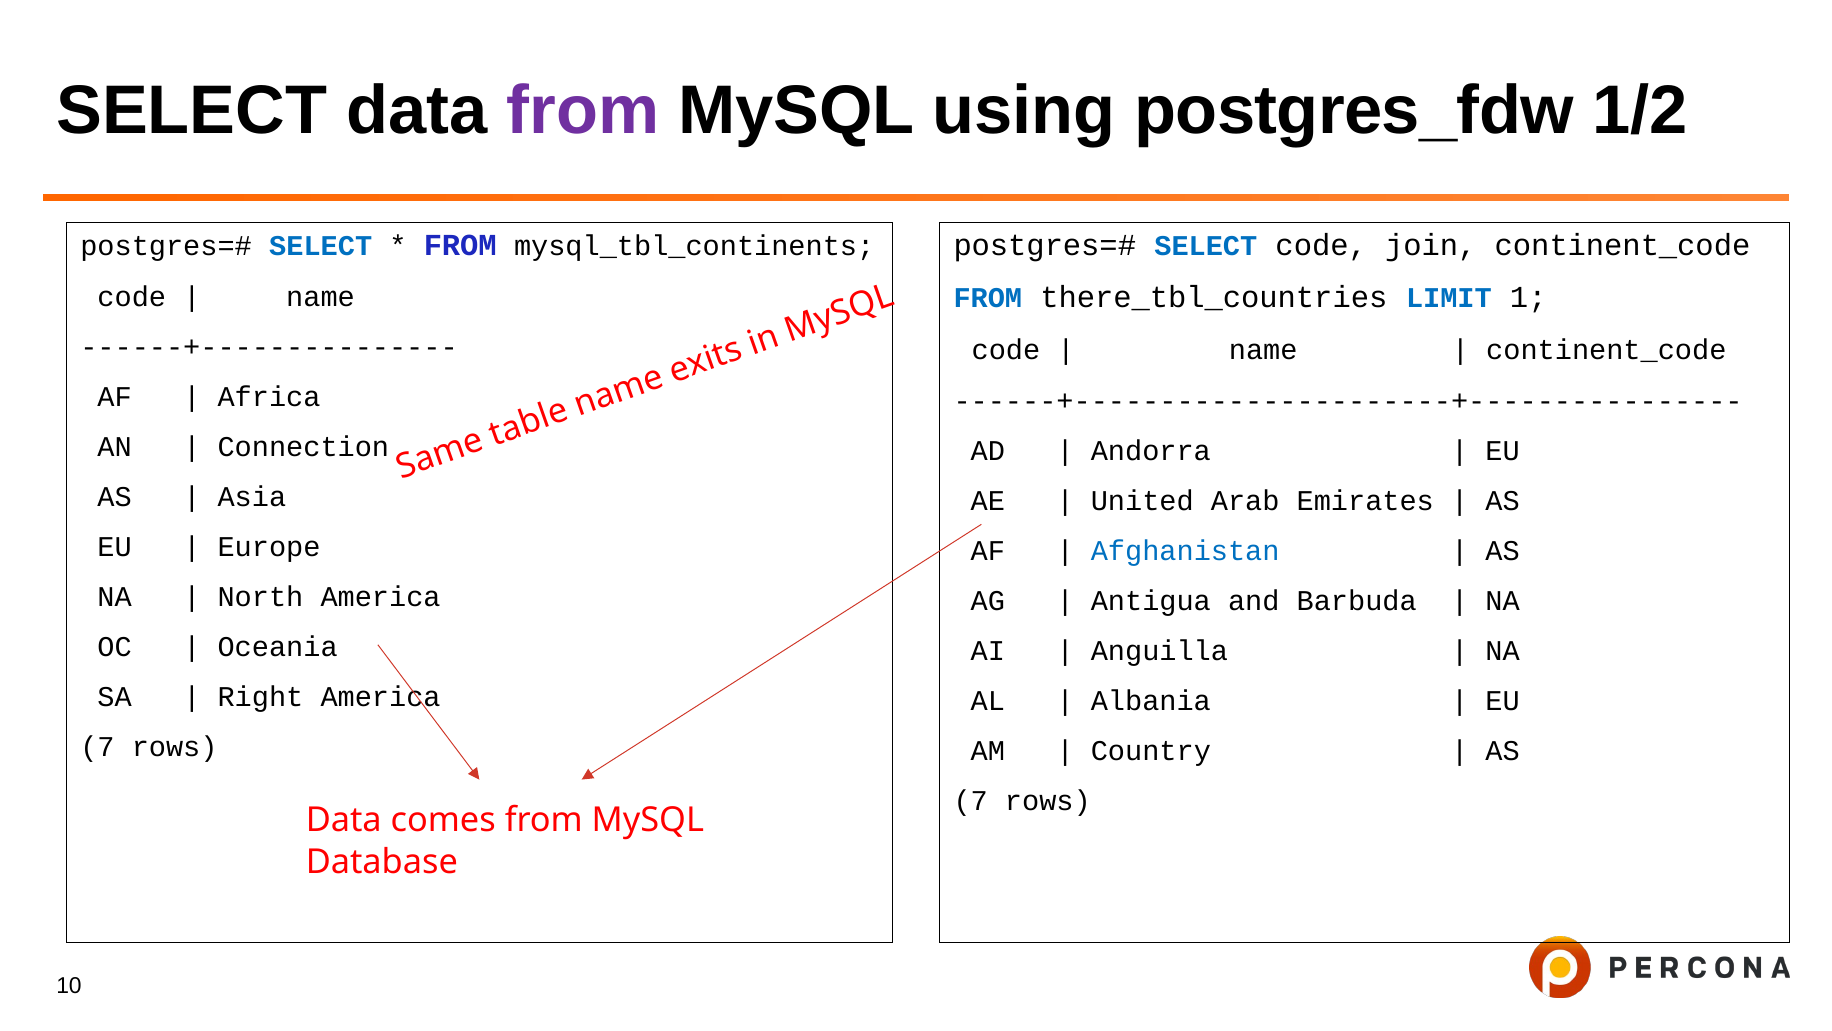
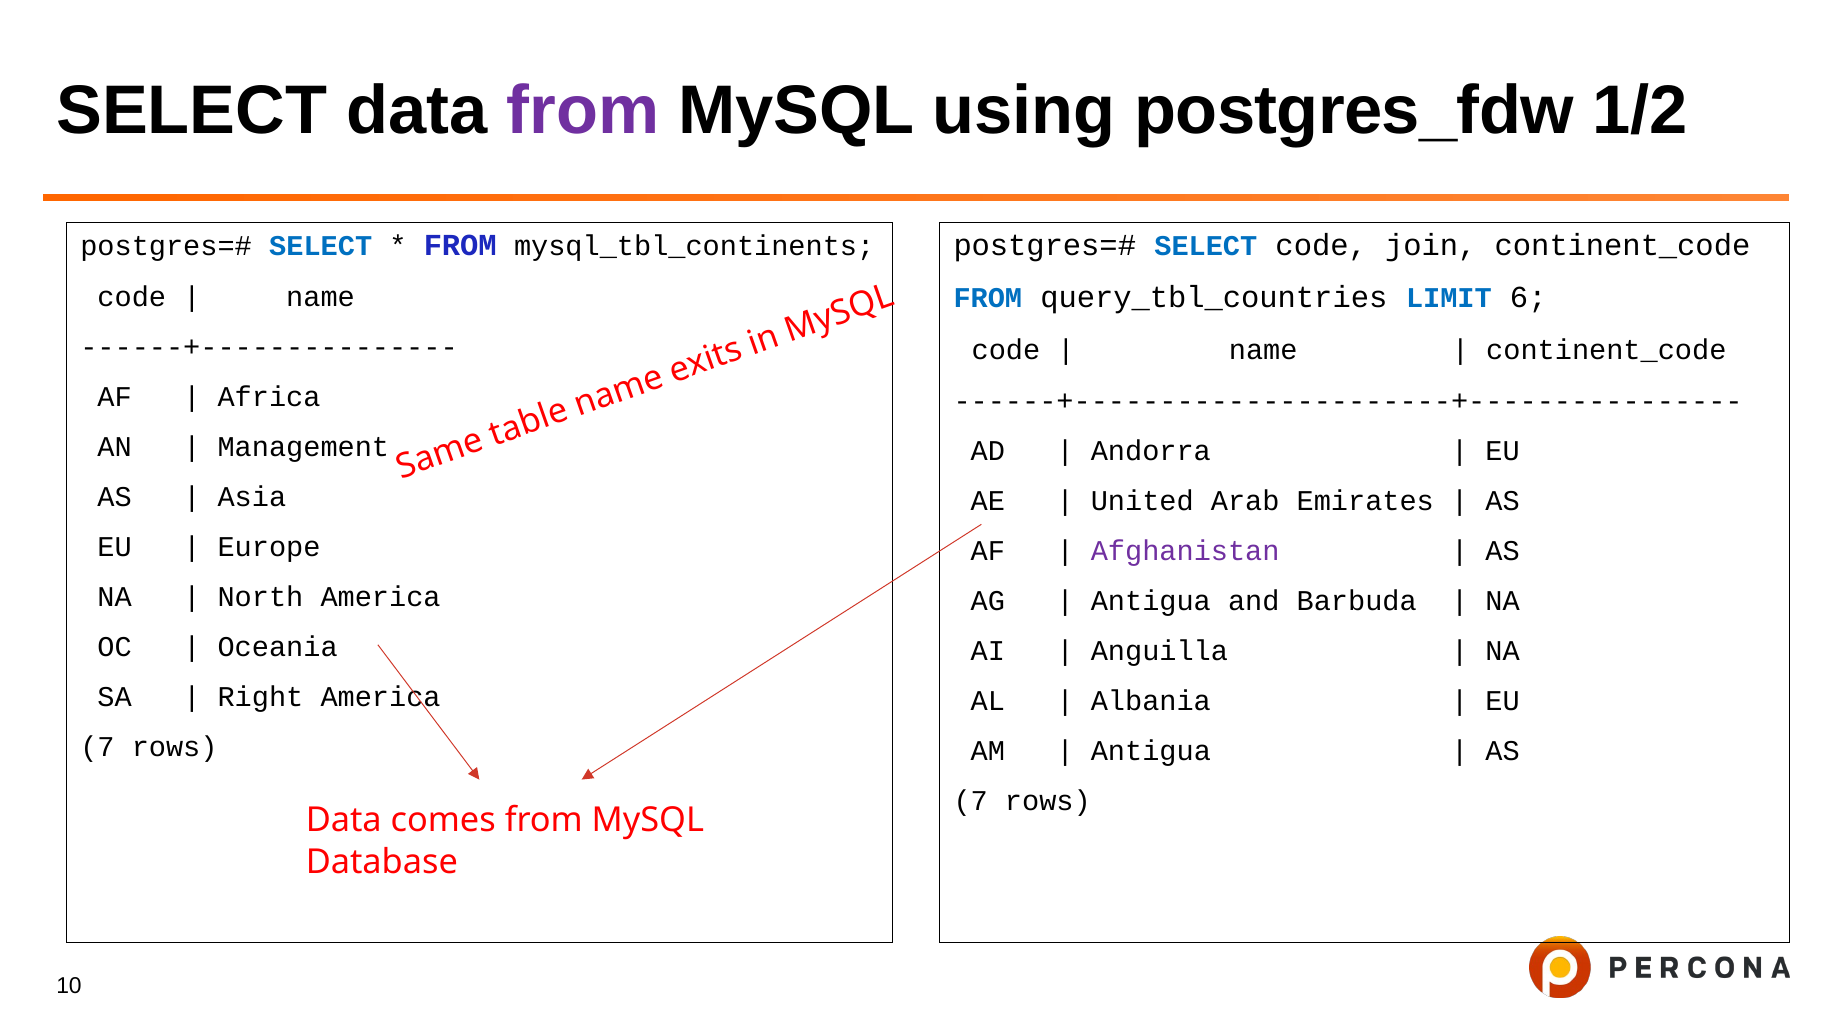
there_tbl_countries: there_tbl_countries -> query_tbl_countries (1214, 298)
1: 1 -> 6 (1528, 298)
Connection: Connection -> Management (303, 447)
Afghanistan colour: blue -> purple (1185, 551)
Country: Country -> Antigua (1151, 751)
